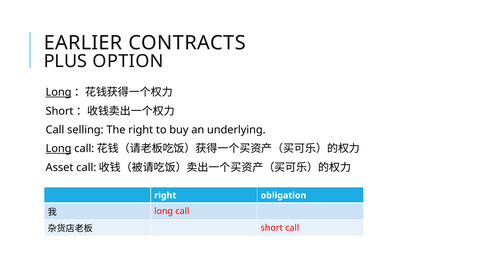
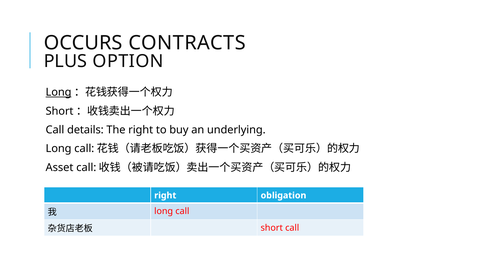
EARLIER: EARLIER -> OCCURS (83, 43)
selling: selling -> details (85, 130)
Long underline: present -> none (59, 149)
